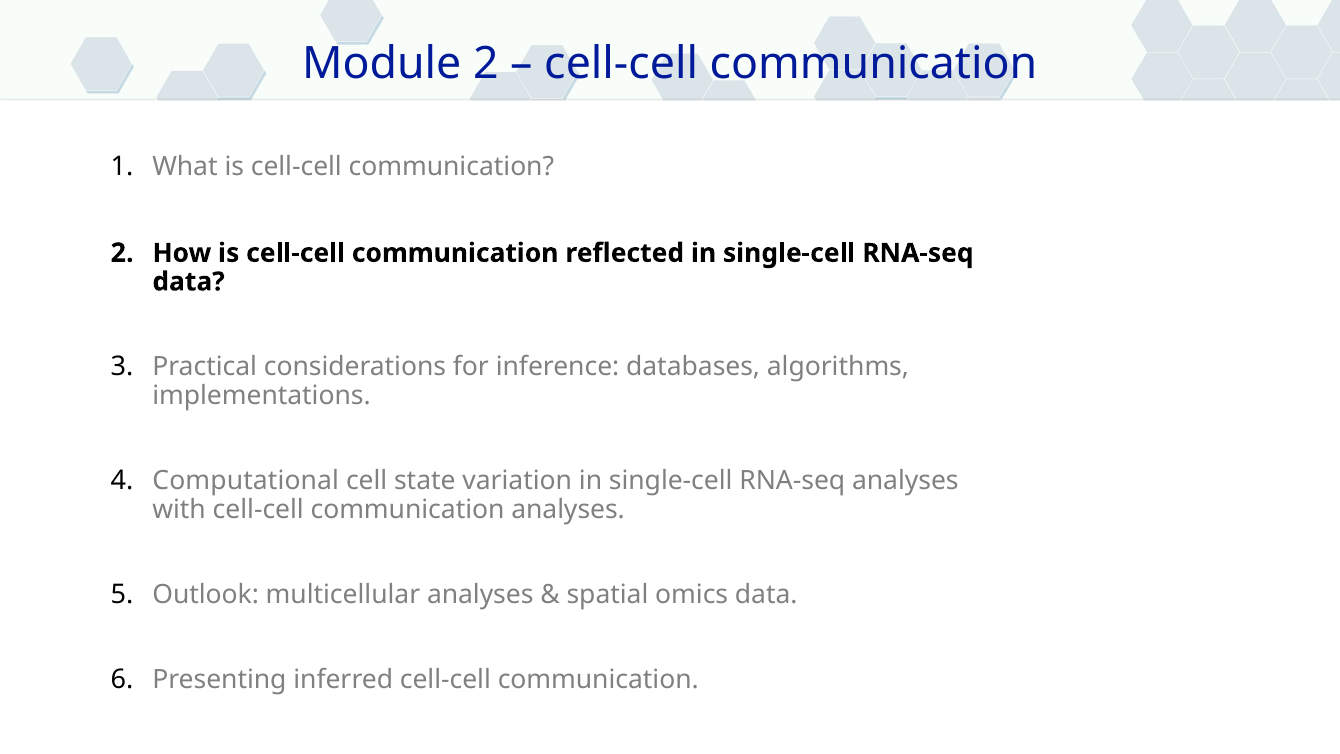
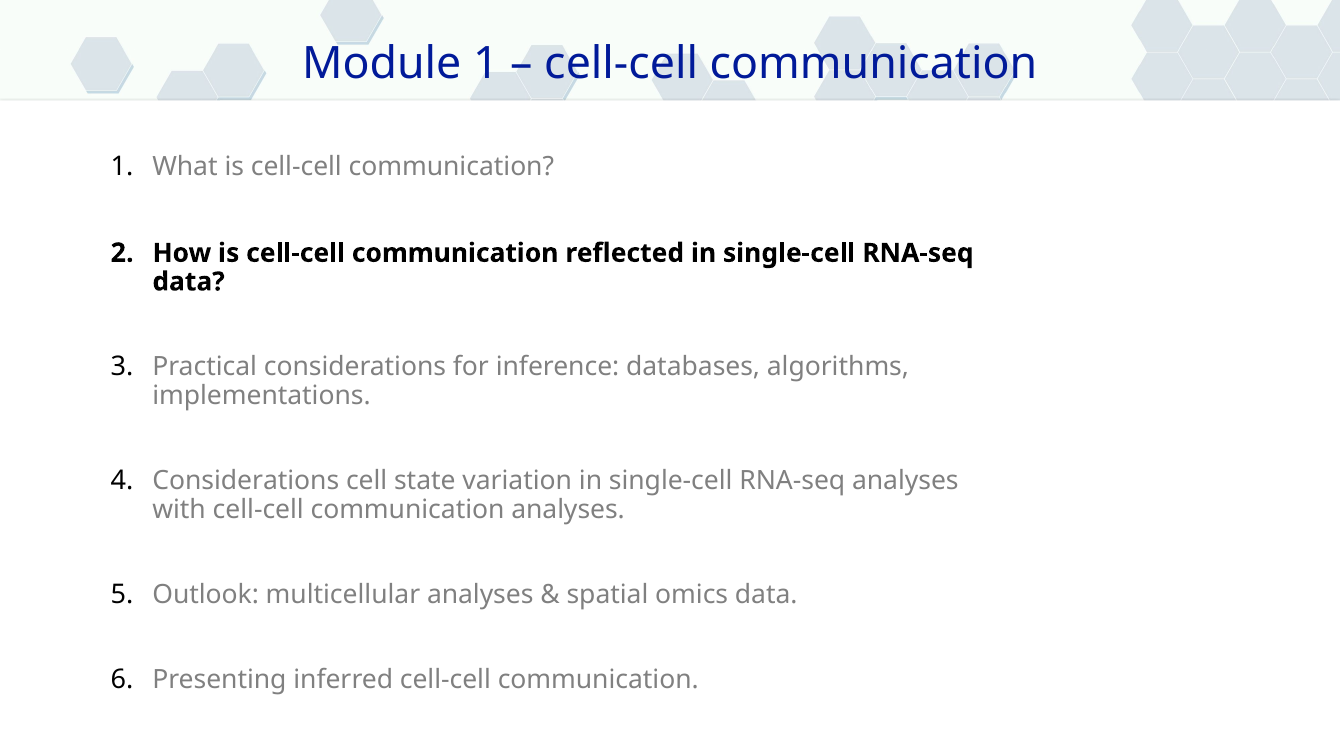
Module 2: 2 -> 1 (486, 63)
4 Computational: Computational -> Considerations (246, 481)
